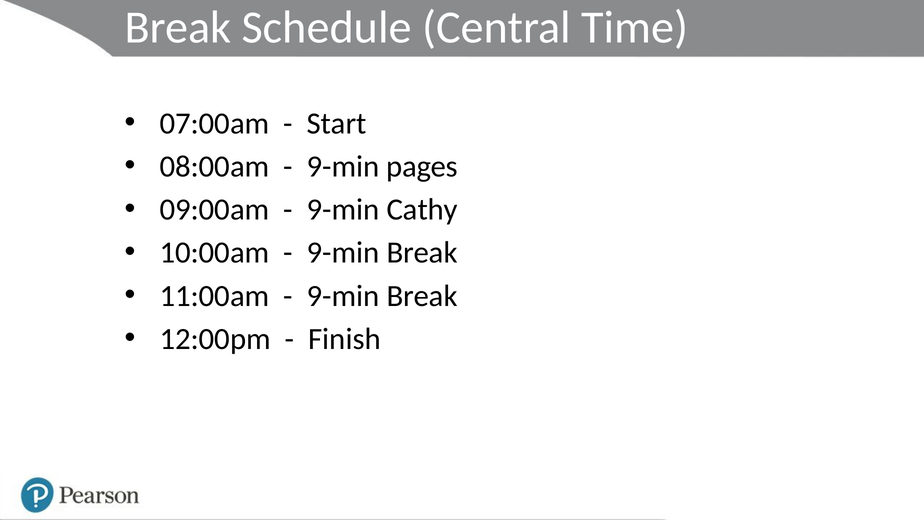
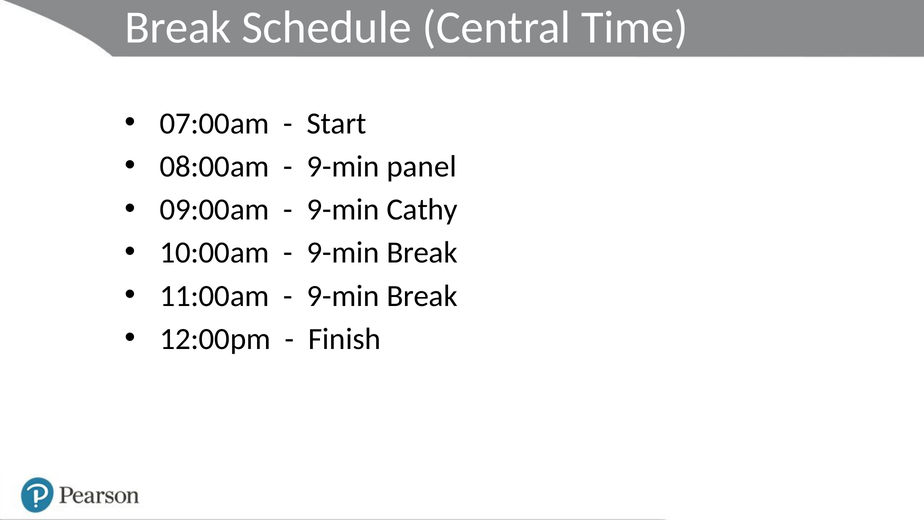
pages: pages -> panel (422, 166)
